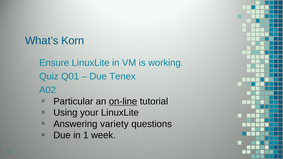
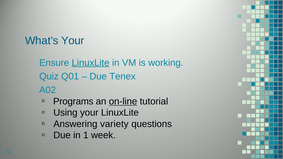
What’s Korn: Korn -> Your (73, 41)
LinuxLite underline: none -> present (91, 63)
Particular: Particular -> Programs (73, 101)
